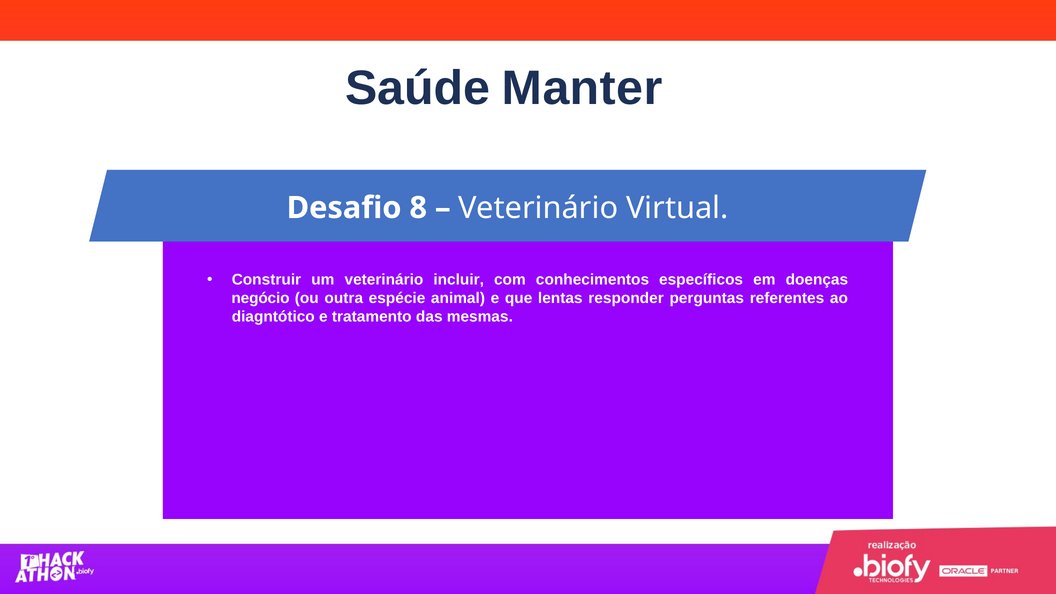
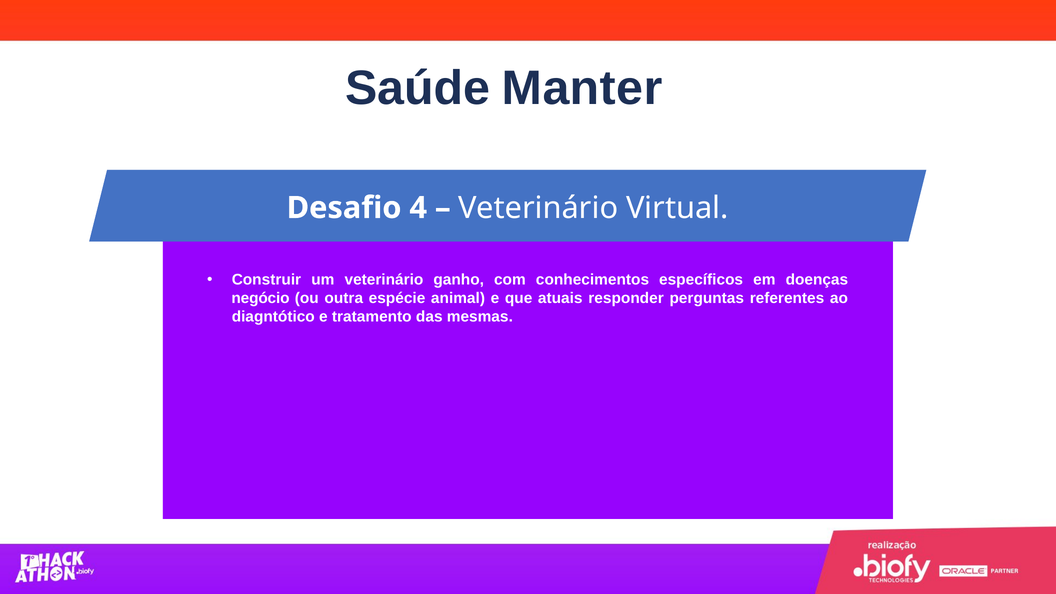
8: 8 -> 4 (418, 208)
incluir: incluir -> ganho (459, 280)
lentas: lentas -> atuais (560, 298)
